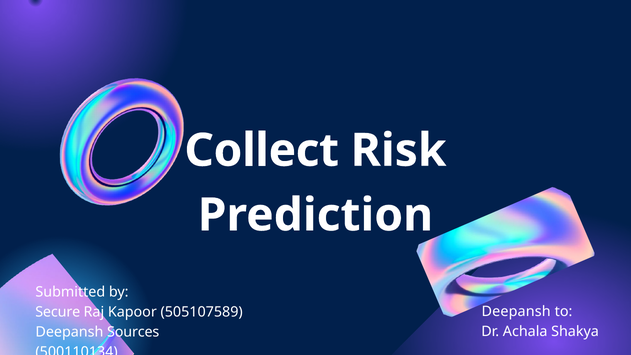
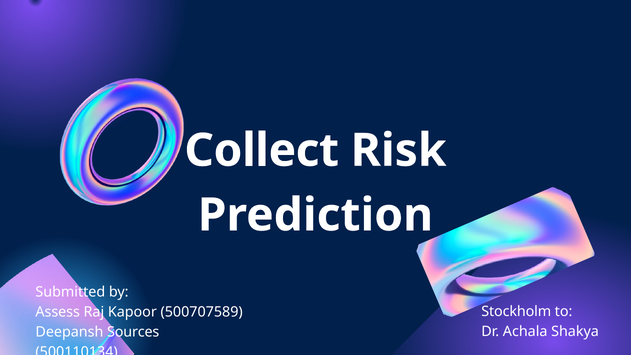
Deepansh: Deepansh -> Stockholm (516, 311)
Secure: Secure -> Assess (58, 312)
505107589: 505107589 -> 500707589 (202, 312)
